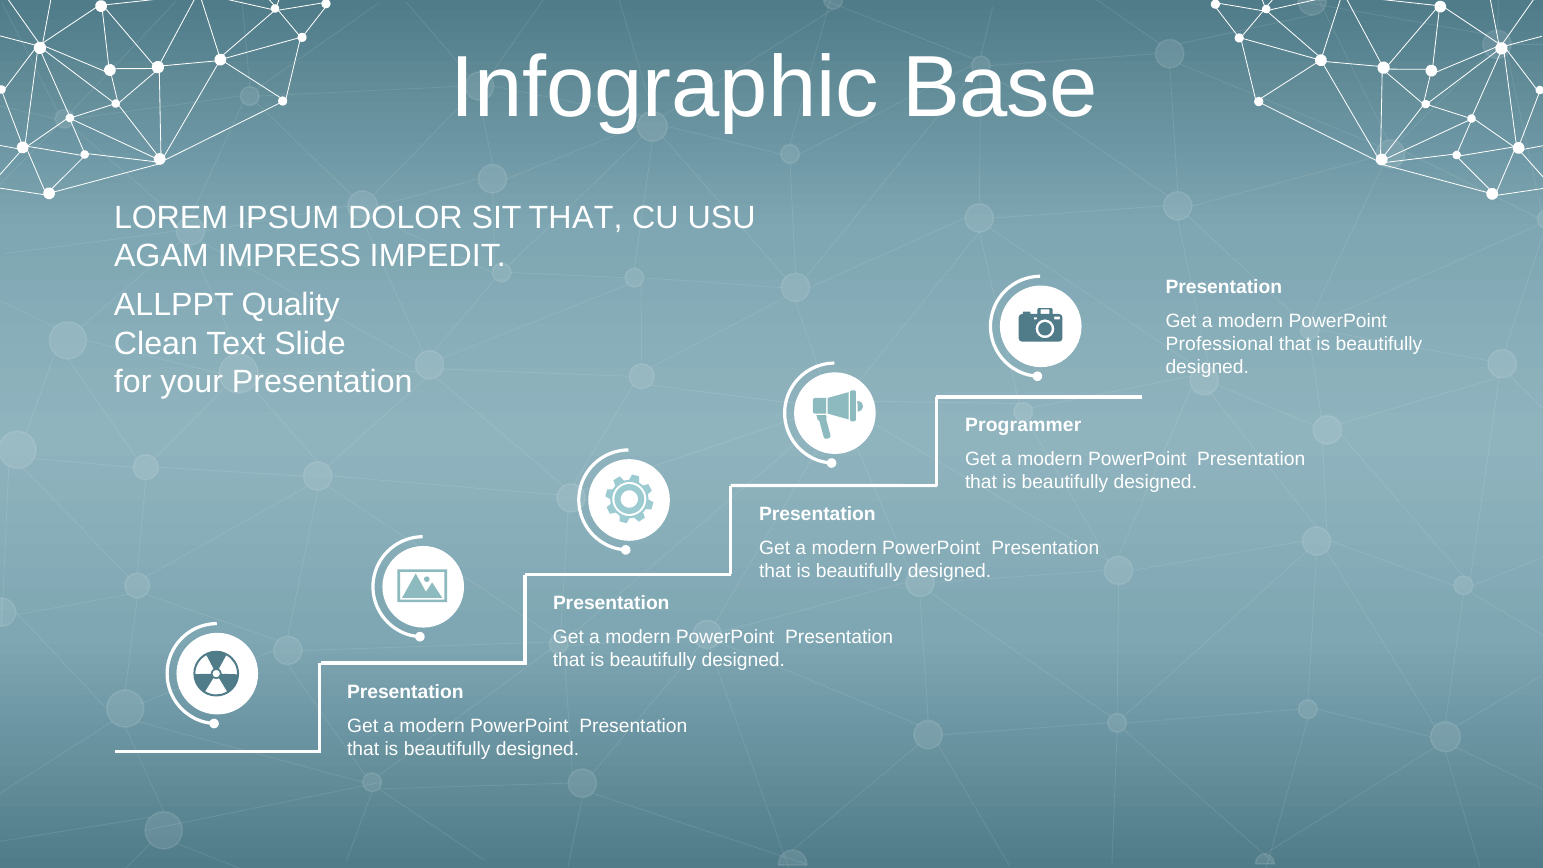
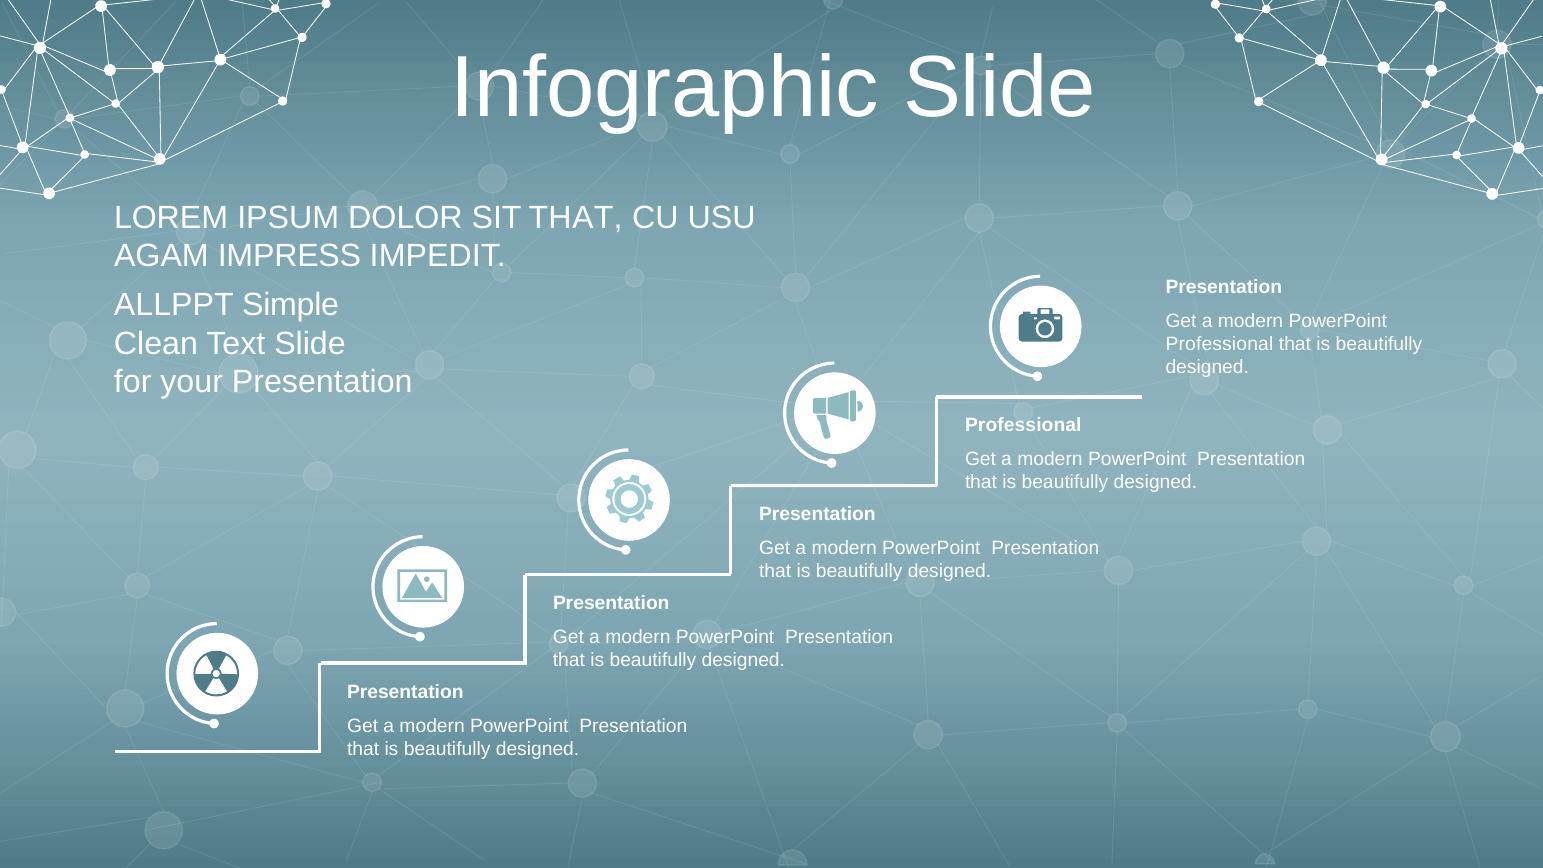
Infographic Base: Base -> Slide (1000, 88)
Quality: Quality -> Simple (291, 305)
Programmer: Programmer -> Professional (1023, 425)
